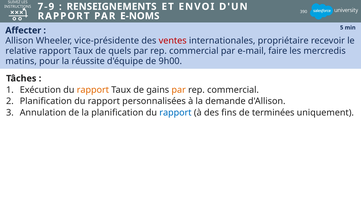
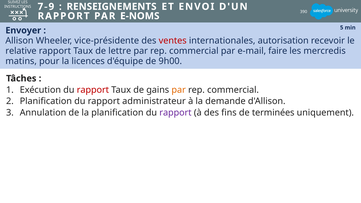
Affecter: Affecter -> Envoyer (23, 30)
propriétaire: propriétaire -> autorisation (283, 41)
quels: quels -> lettre (120, 51)
réussite: réussite -> licences (88, 61)
rapport colour: orange -> red (93, 90)
personnalisées: personnalisées -> administrateur (154, 101)
rapport colour: blue -> purple (175, 113)
